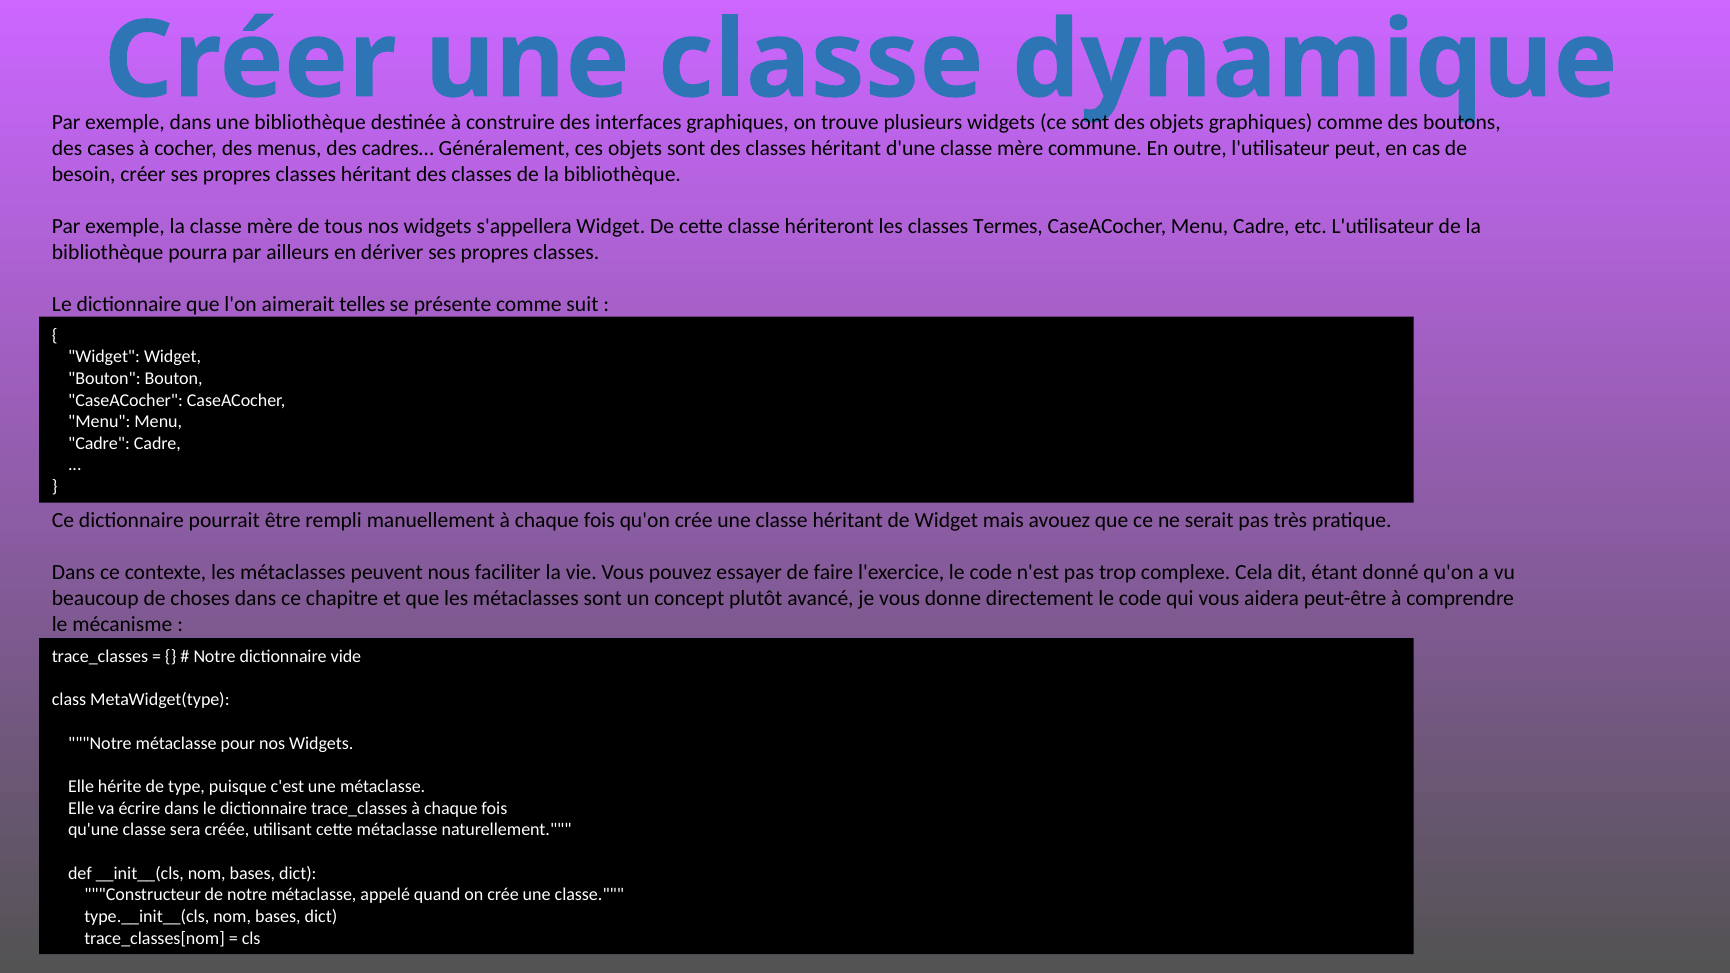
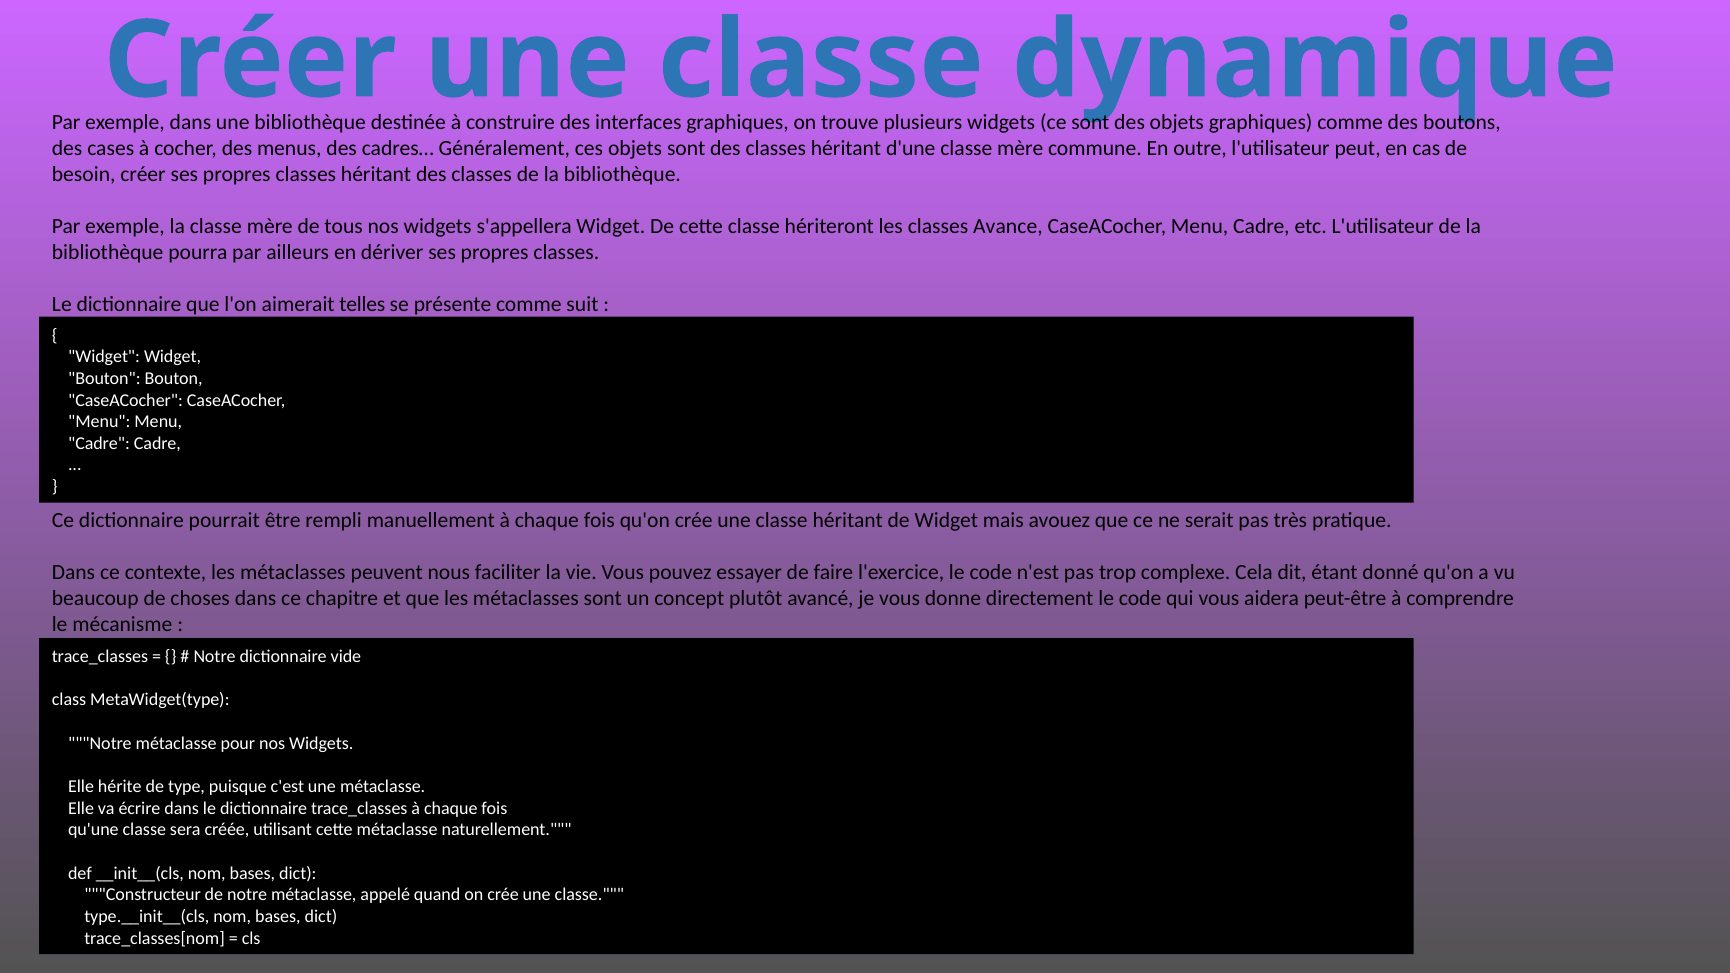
Termes: Termes -> Avance (1008, 226)
